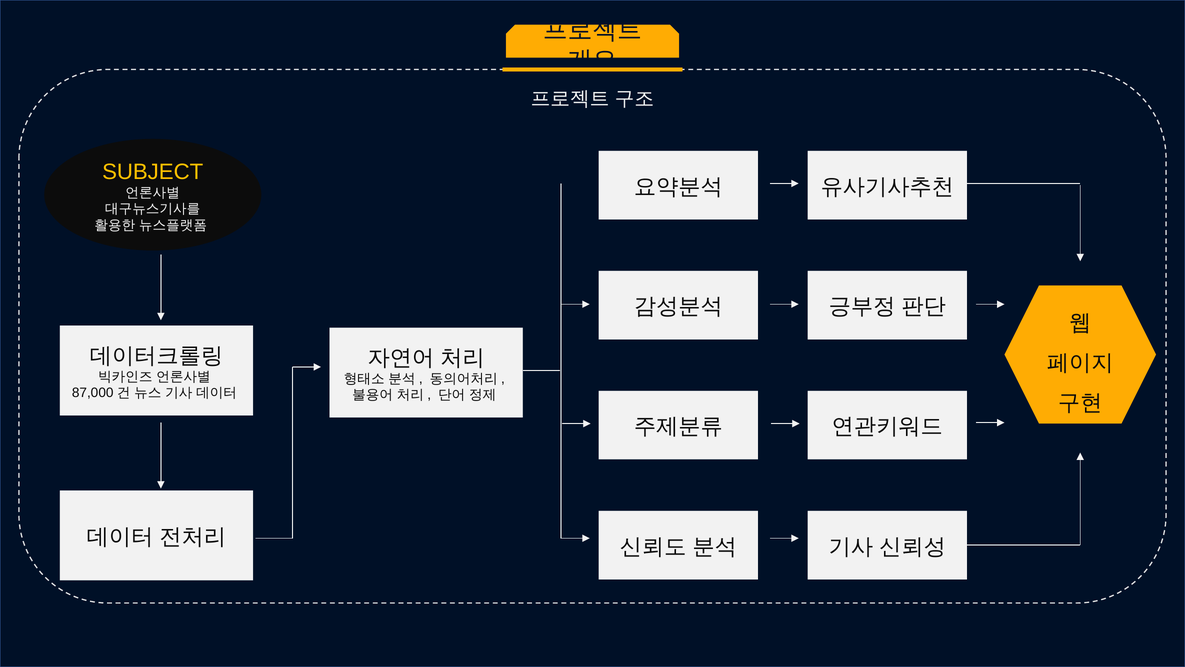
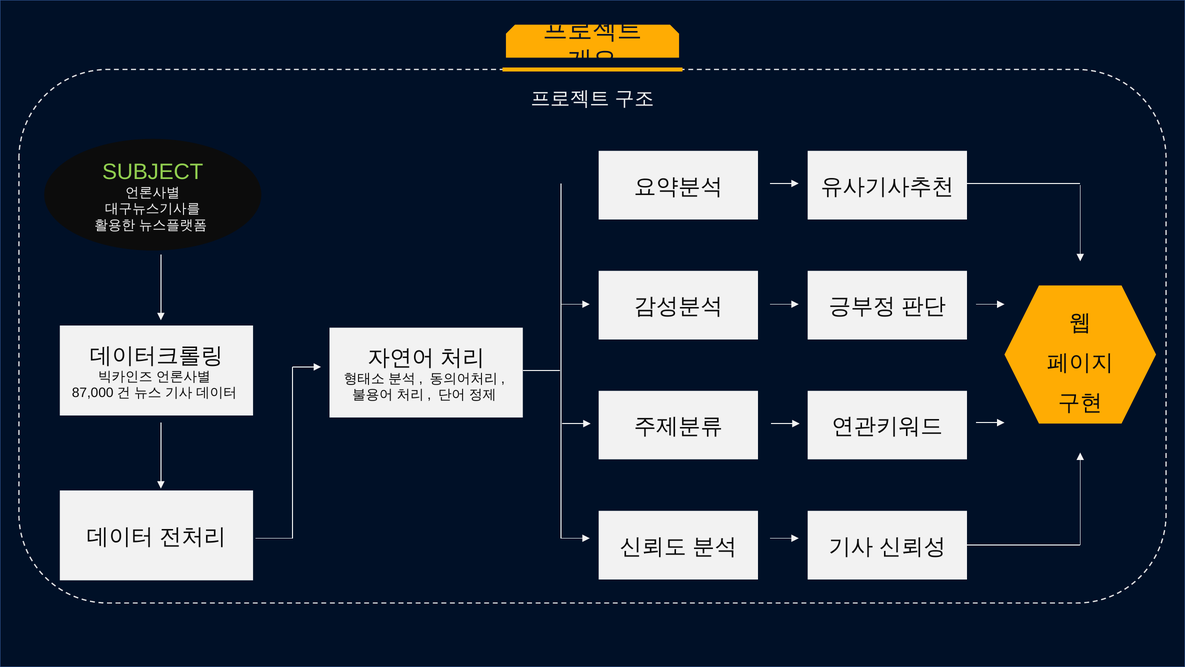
SUBJECT colour: yellow -> light green (153, 172)
